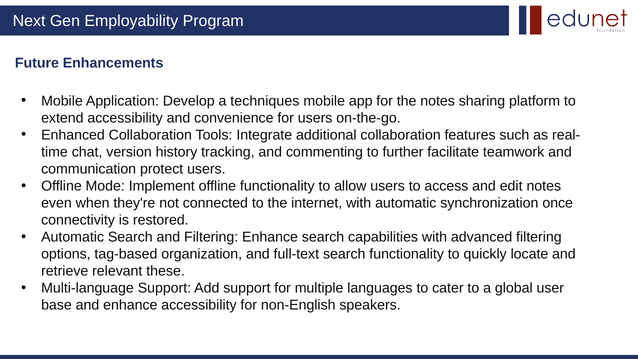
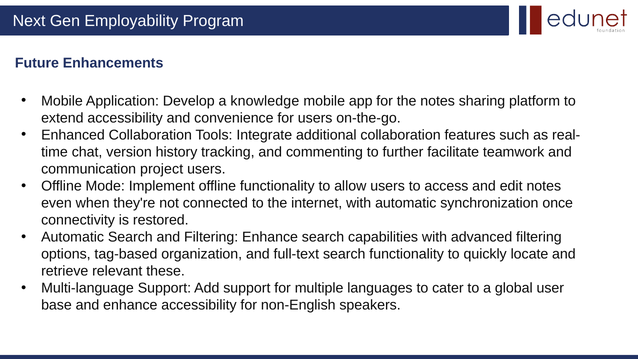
techniques: techniques -> knowledge (265, 101)
protect: protect -> project (162, 169)
